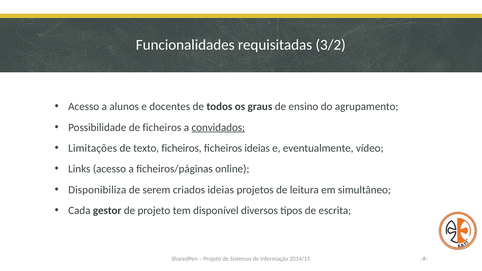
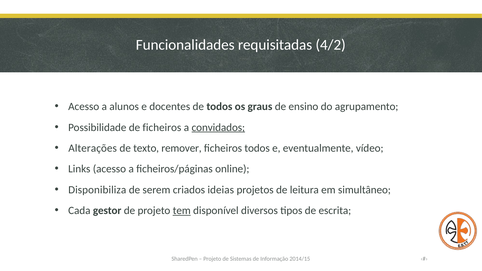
3/2: 3/2 -> 4/2 (331, 45)
Limitações: Limitações -> Alterações (93, 148)
texto ficheiros: ficheiros -> remover (182, 148)
ficheiros ideias: ideias -> todos (257, 148)
tem underline: none -> present (182, 211)
